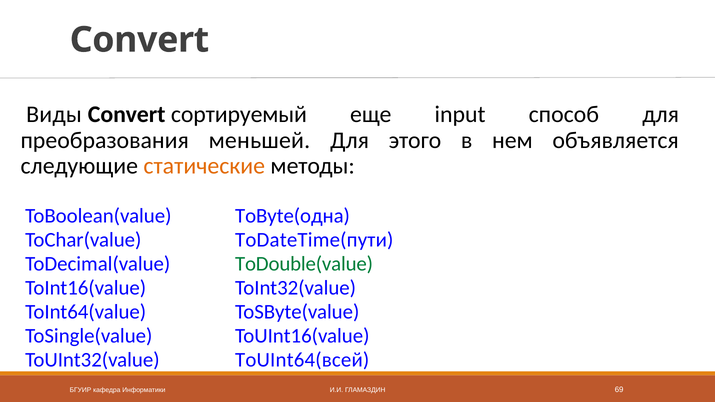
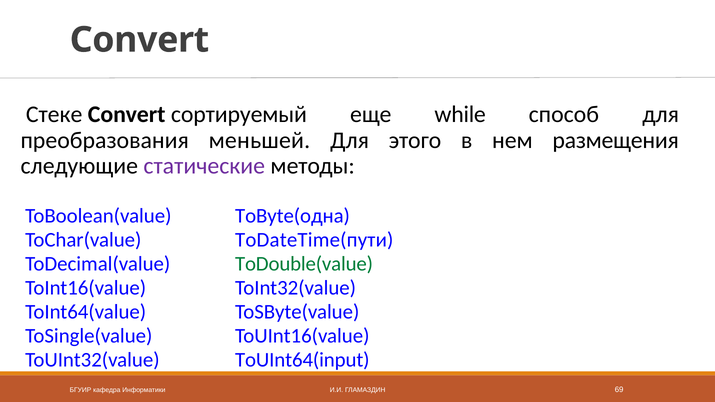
Виды: Виды -> Стеке (54, 115)
input: input -> while (460, 115)
объявляется: объявляется -> размещения (616, 140)
статические colour: orange -> purple (204, 166)
ToUInt64(всей: ToUInt64(всей -> ToUInt64(input (302, 360)
